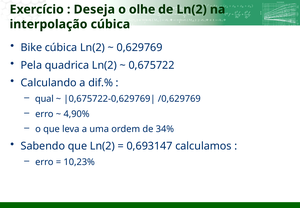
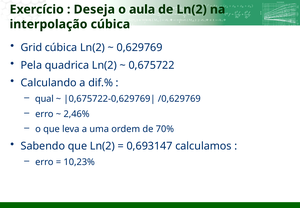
olhe: olhe -> aula (142, 9)
Bike: Bike -> Grid (31, 47)
4,90%: 4,90% -> 2,46% (76, 114)
34%: 34% -> 70% (165, 129)
